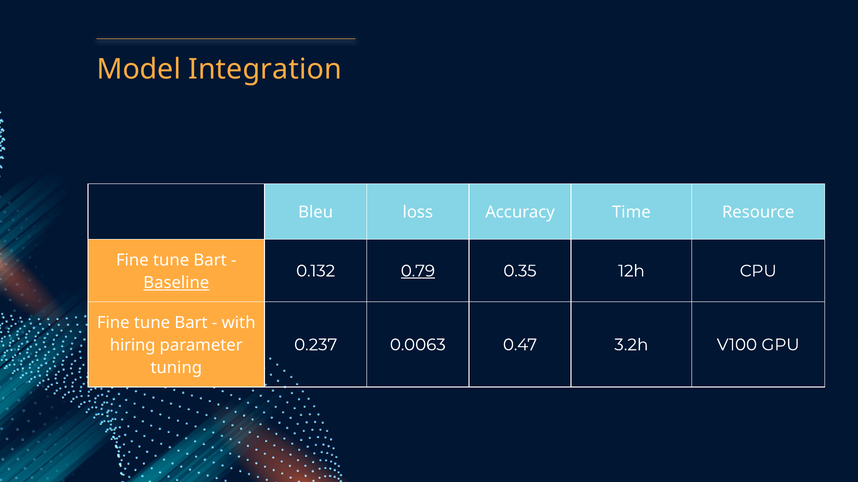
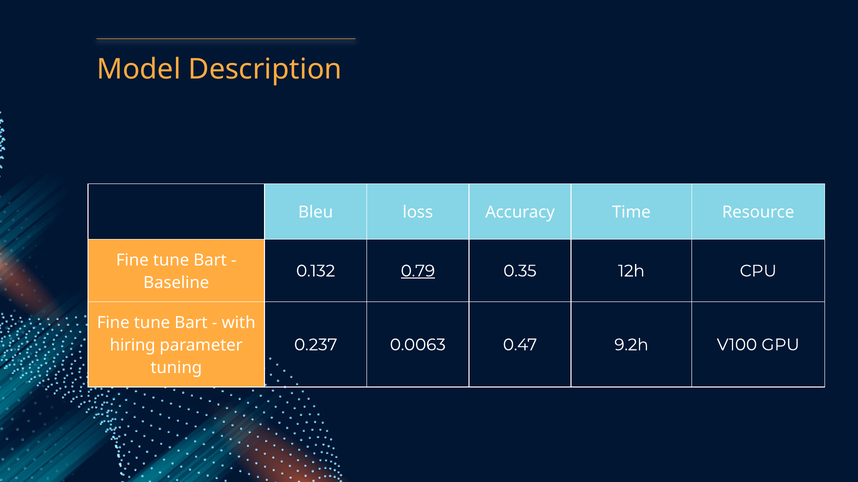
Integration: Integration -> Description (265, 70)
Baseline underline: present -> none (176, 283)
3.2h: 3.2h -> 9.2h (631, 345)
